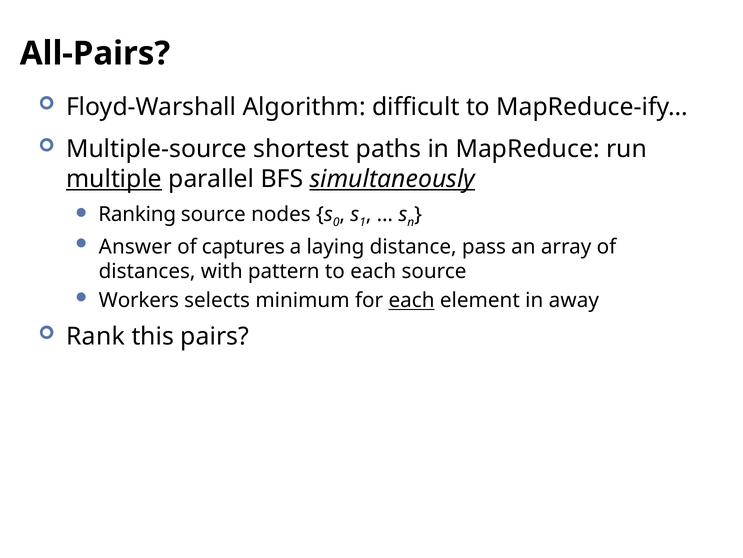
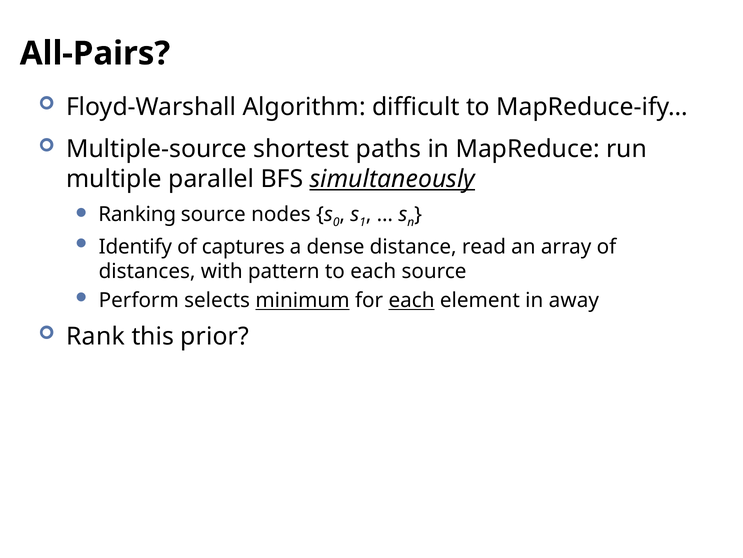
multiple underline: present -> none (114, 179)
Answer: Answer -> Identify (135, 246)
laying: laying -> dense (336, 246)
pass: pass -> read (484, 246)
Workers: Workers -> Perform (139, 300)
minimum underline: none -> present (302, 300)
pairs: pairs -> prior (215, 336)
